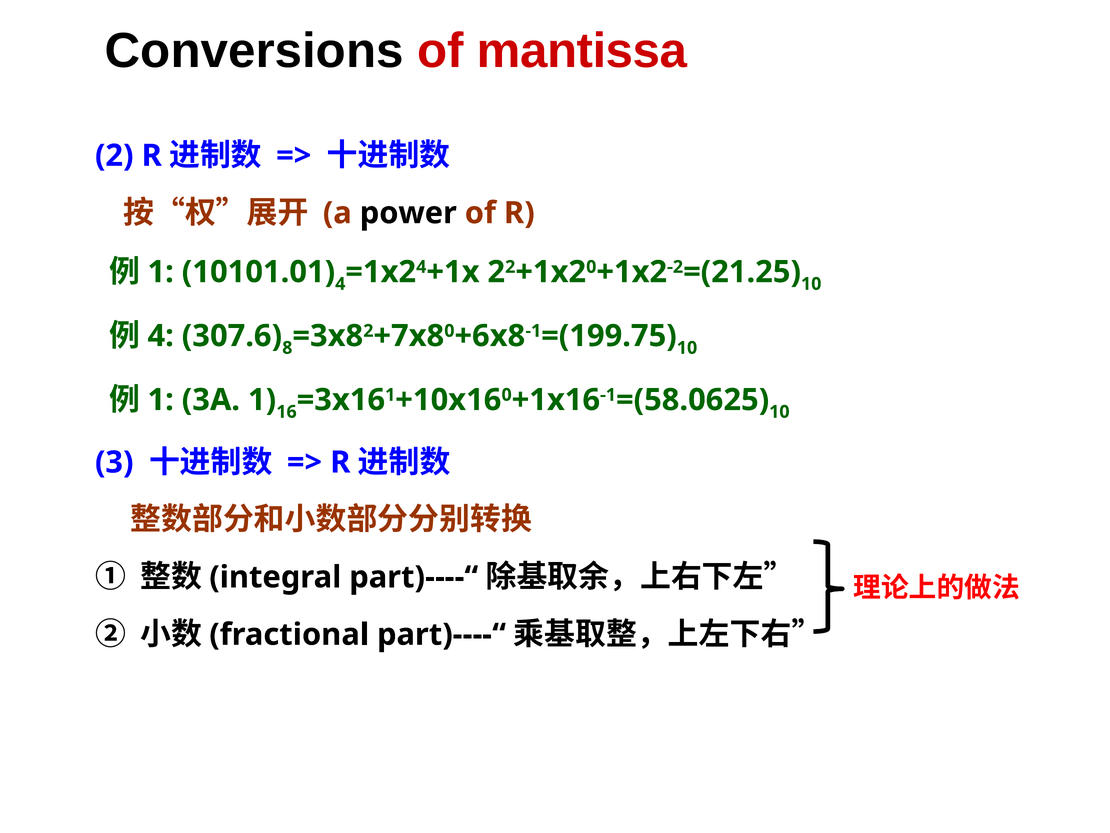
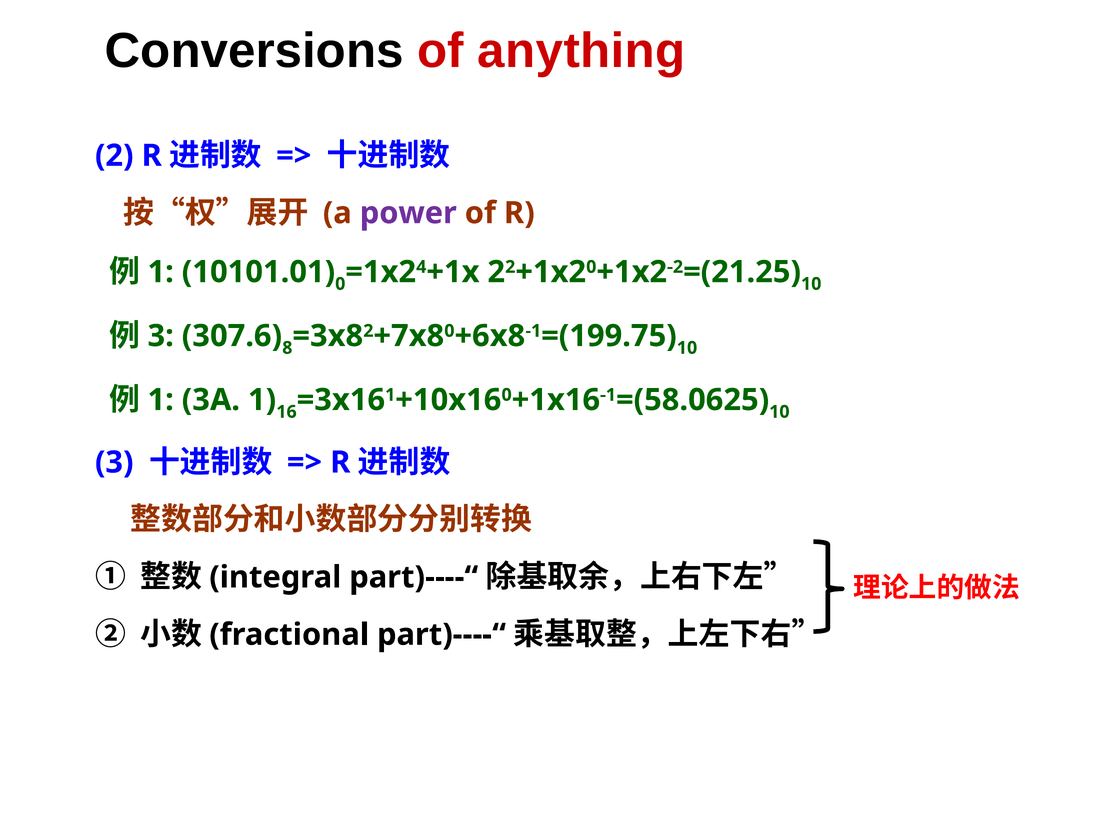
mantissa: mantissa -> anything (581, 51)
power colour: black -> purple (408, 213)
4: 4 -> 0 (340, 284)
4: 4 -> 3 (161, 336)
